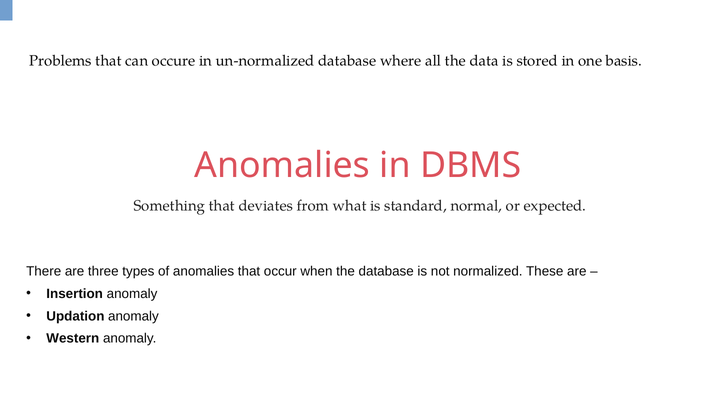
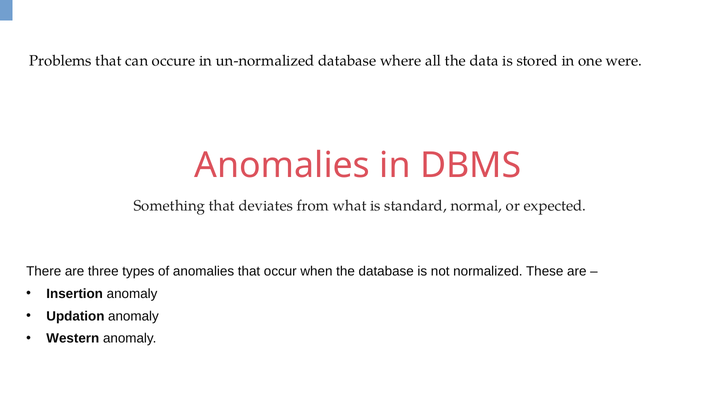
basis: basis -> were (624, 61)
